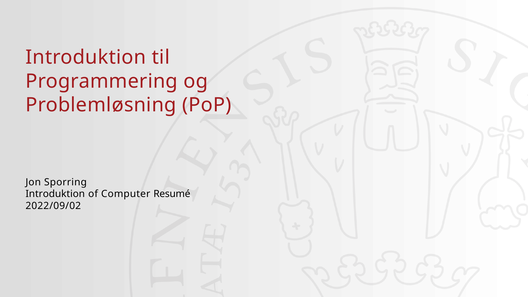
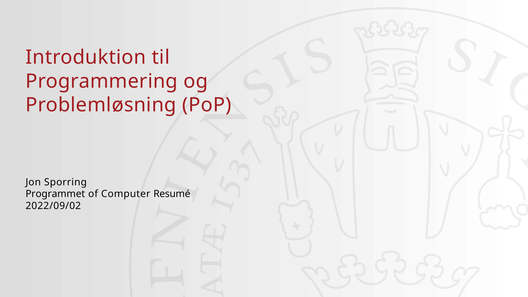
Introduktion: Introduktion -> Programmet (55, 194)
